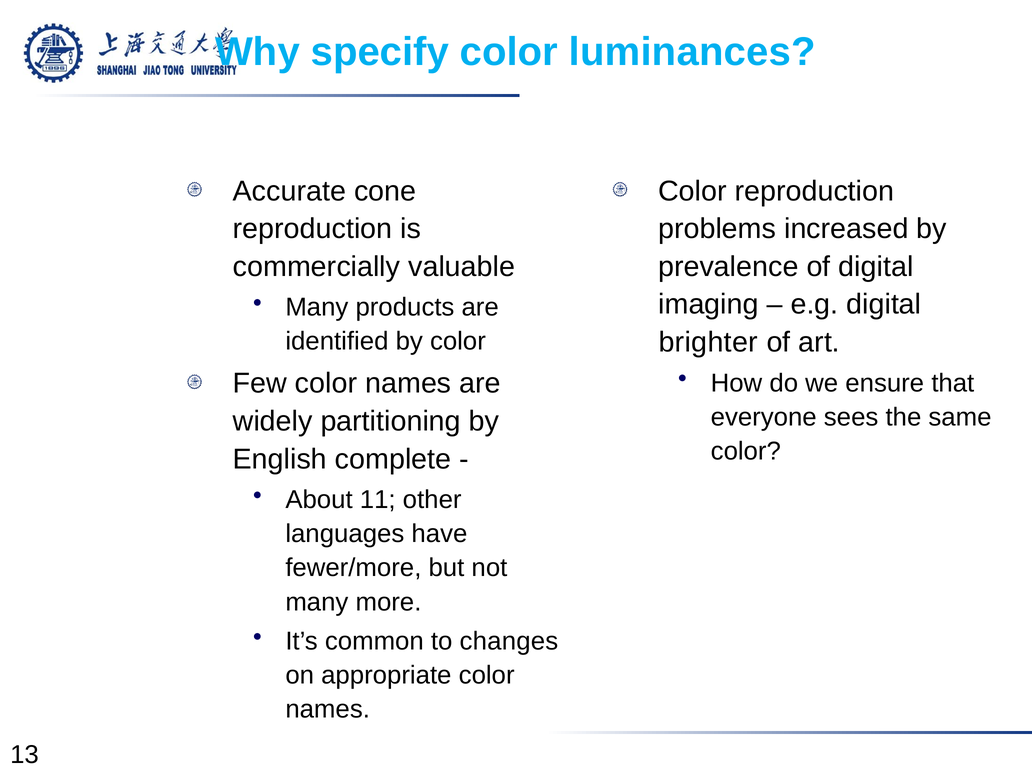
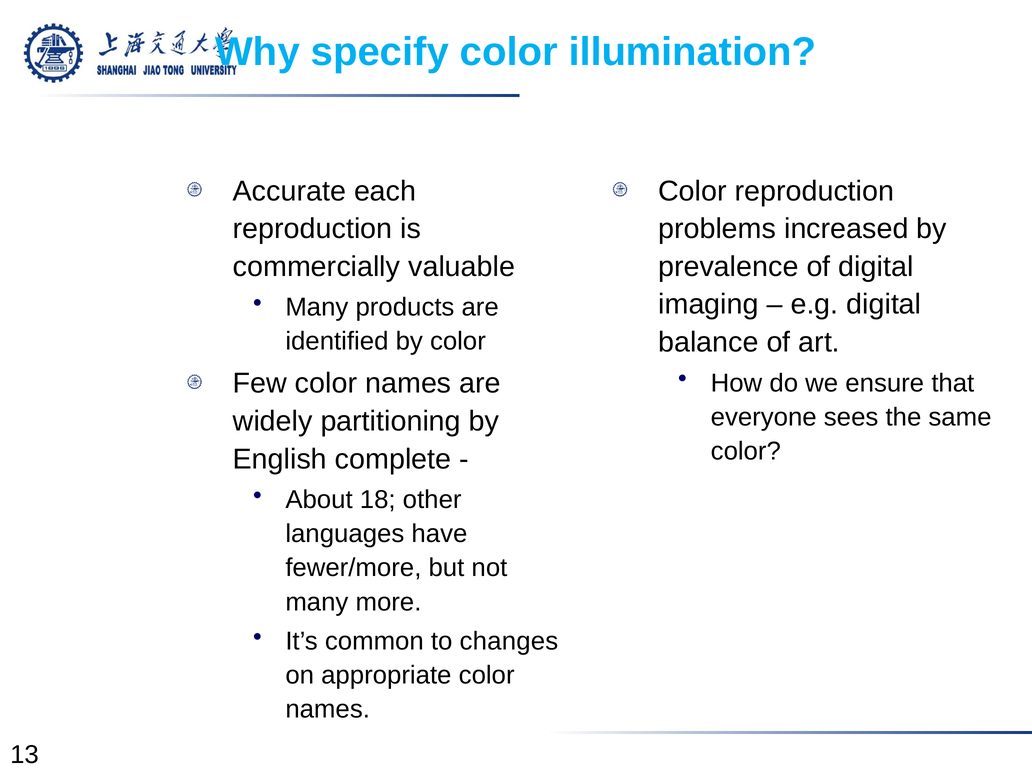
luminances: luminances -> illumination (692, 52)
cone: cone -> each (385, 191)
brighter: brighter -> balance (708, 342)
11: 11 -> 18 (378, 500)
